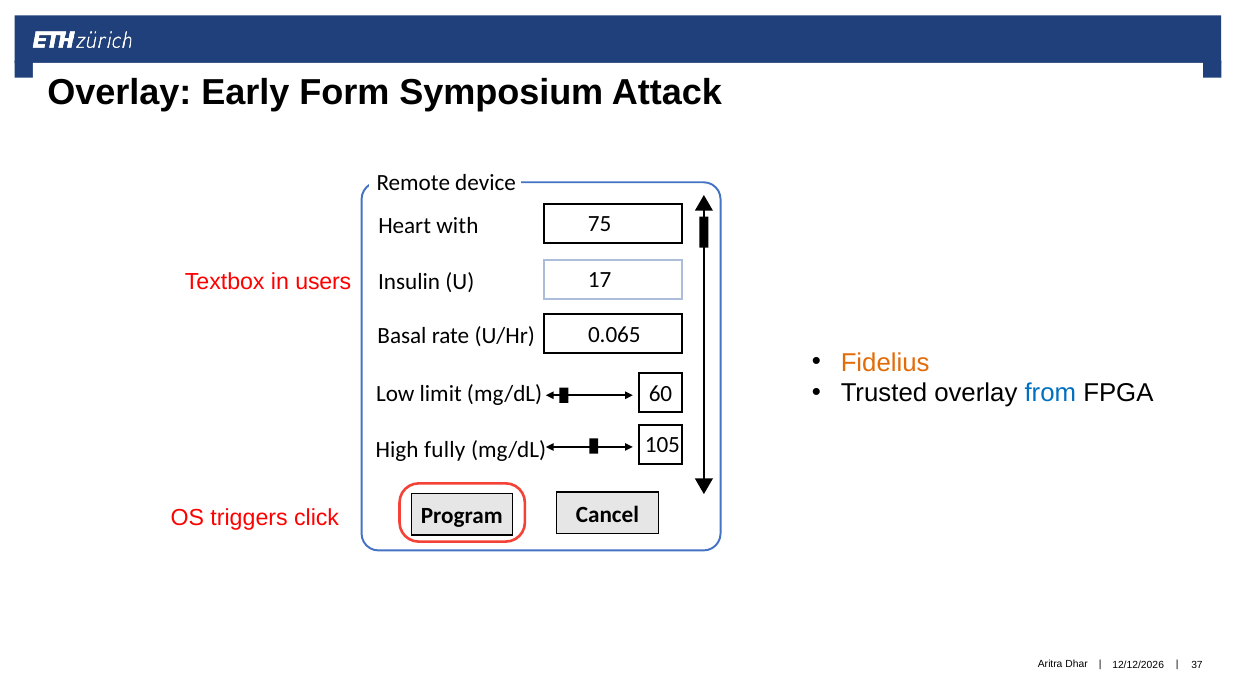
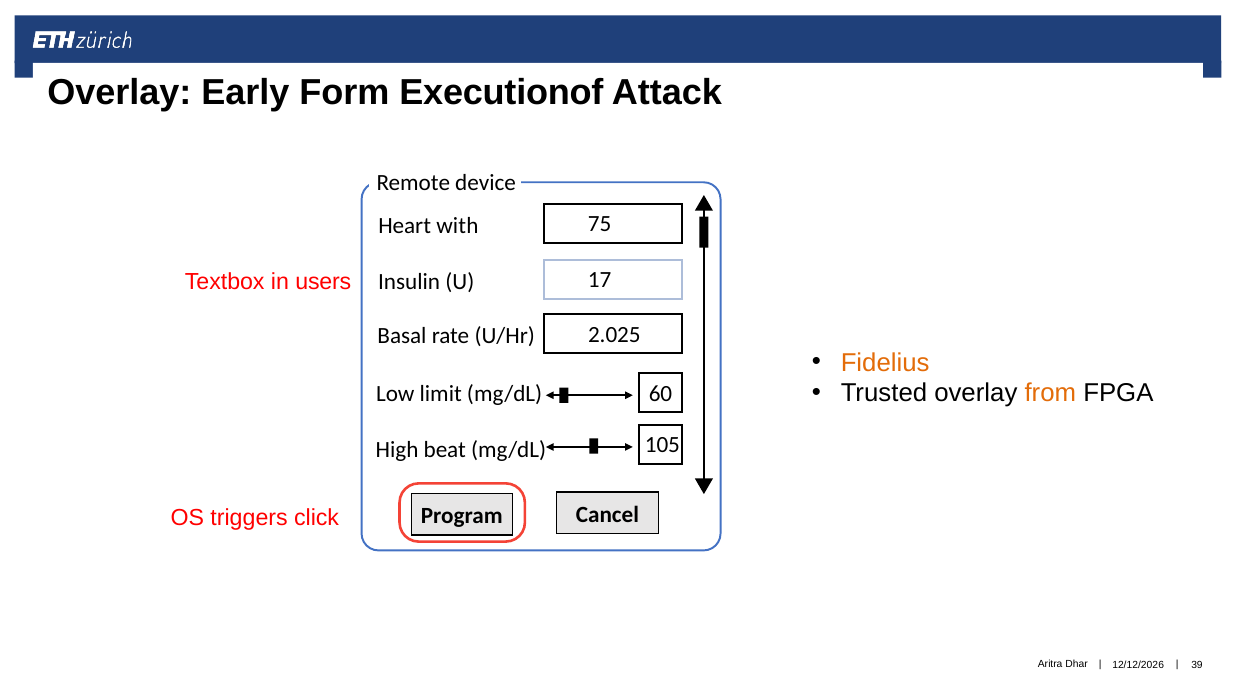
Symposium: Symposium -> Executionof (501, 93)
0.065: 0.065 -> 2.025 (614, 334)
from colour: blue -> orange (1050, 393)
fully: fully -> beat (445, 449)
37: 37 -> 39 (1197, 664)
